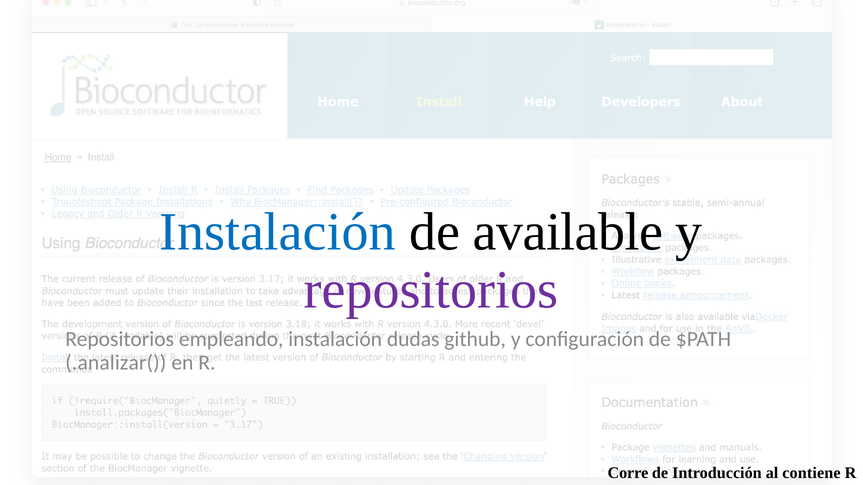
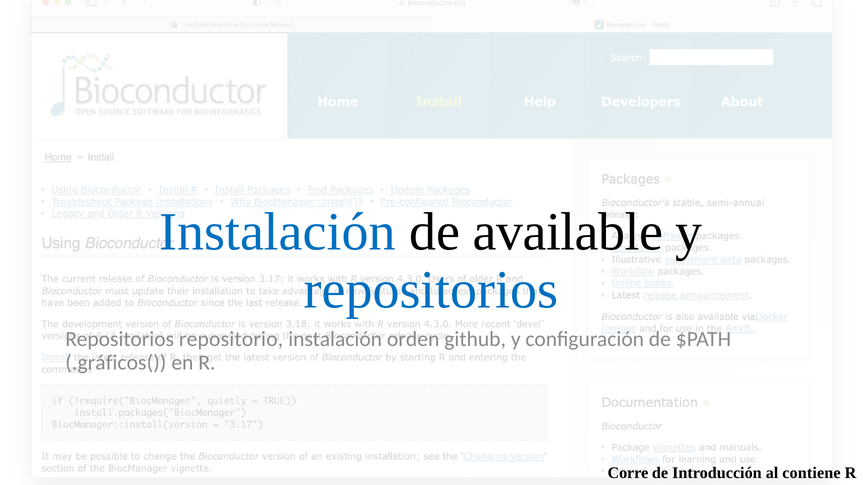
repositorios colour: purple -> blue (431, 290)
empleando: empleando -> repositorio (231, 340)
dudas: dudas -> orden (413, 340)
.analizar(: .analizar( -> .gráficos( (116, 363)
